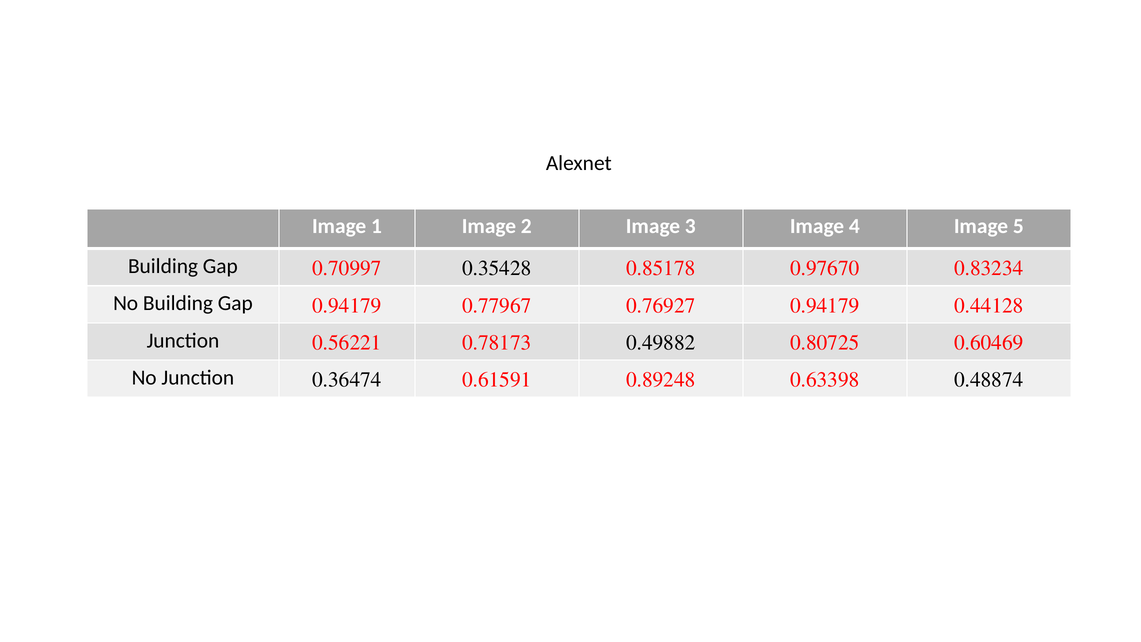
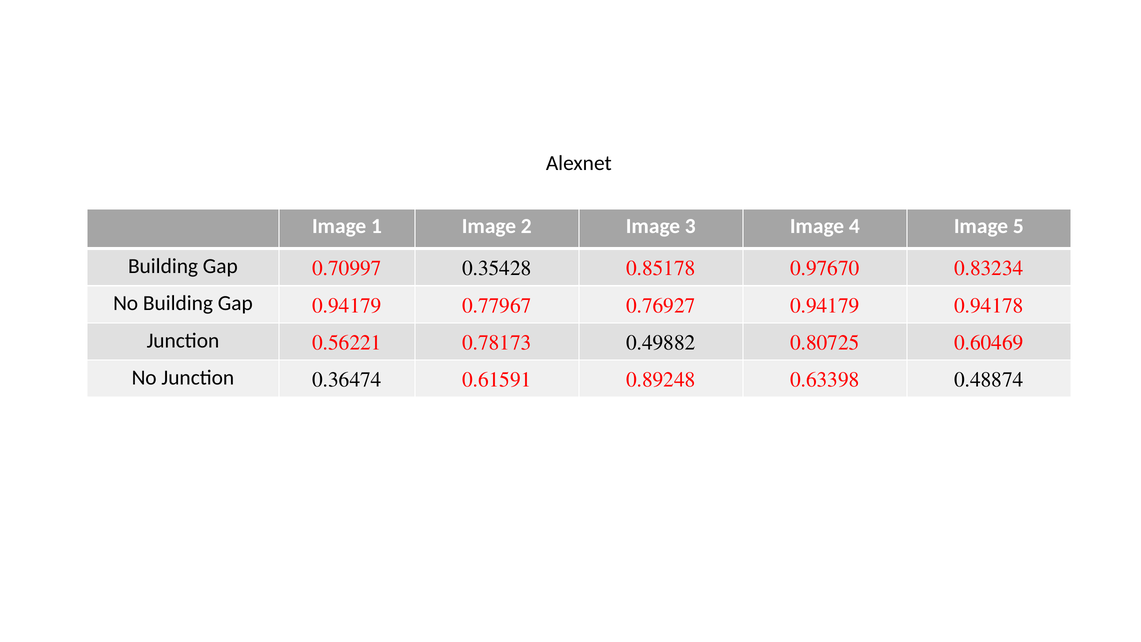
0.44128: 0.44128 -> 0.94178 (989, 305)
